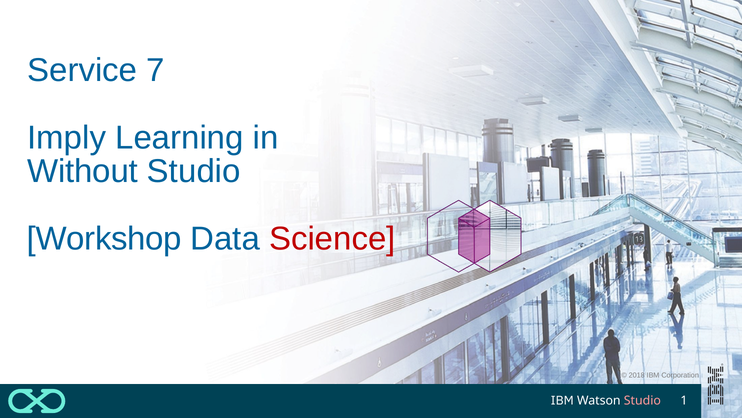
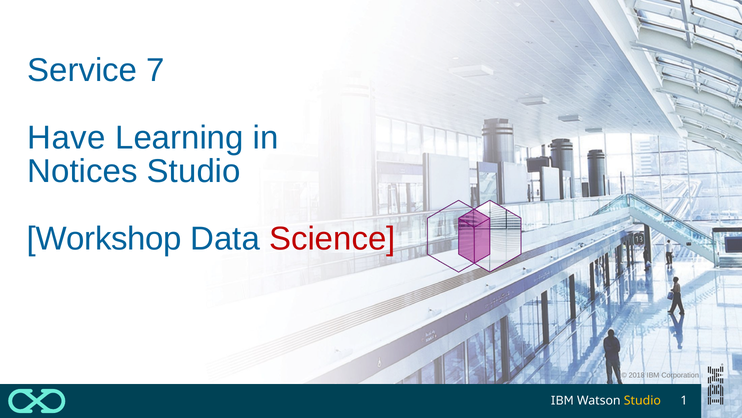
Imply: Imply -> Have (66, 137)
Without: Without -> Notices (82, 171)
Studio colour: pink -> yellow (642, 400)
